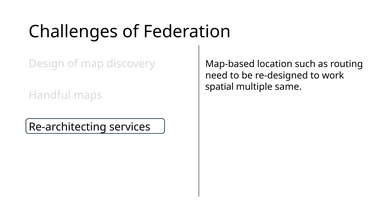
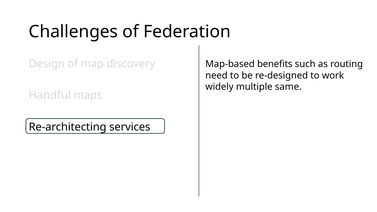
location: location -> benefits (275, 64)
spatial: spatial -> widely (219, 87)
